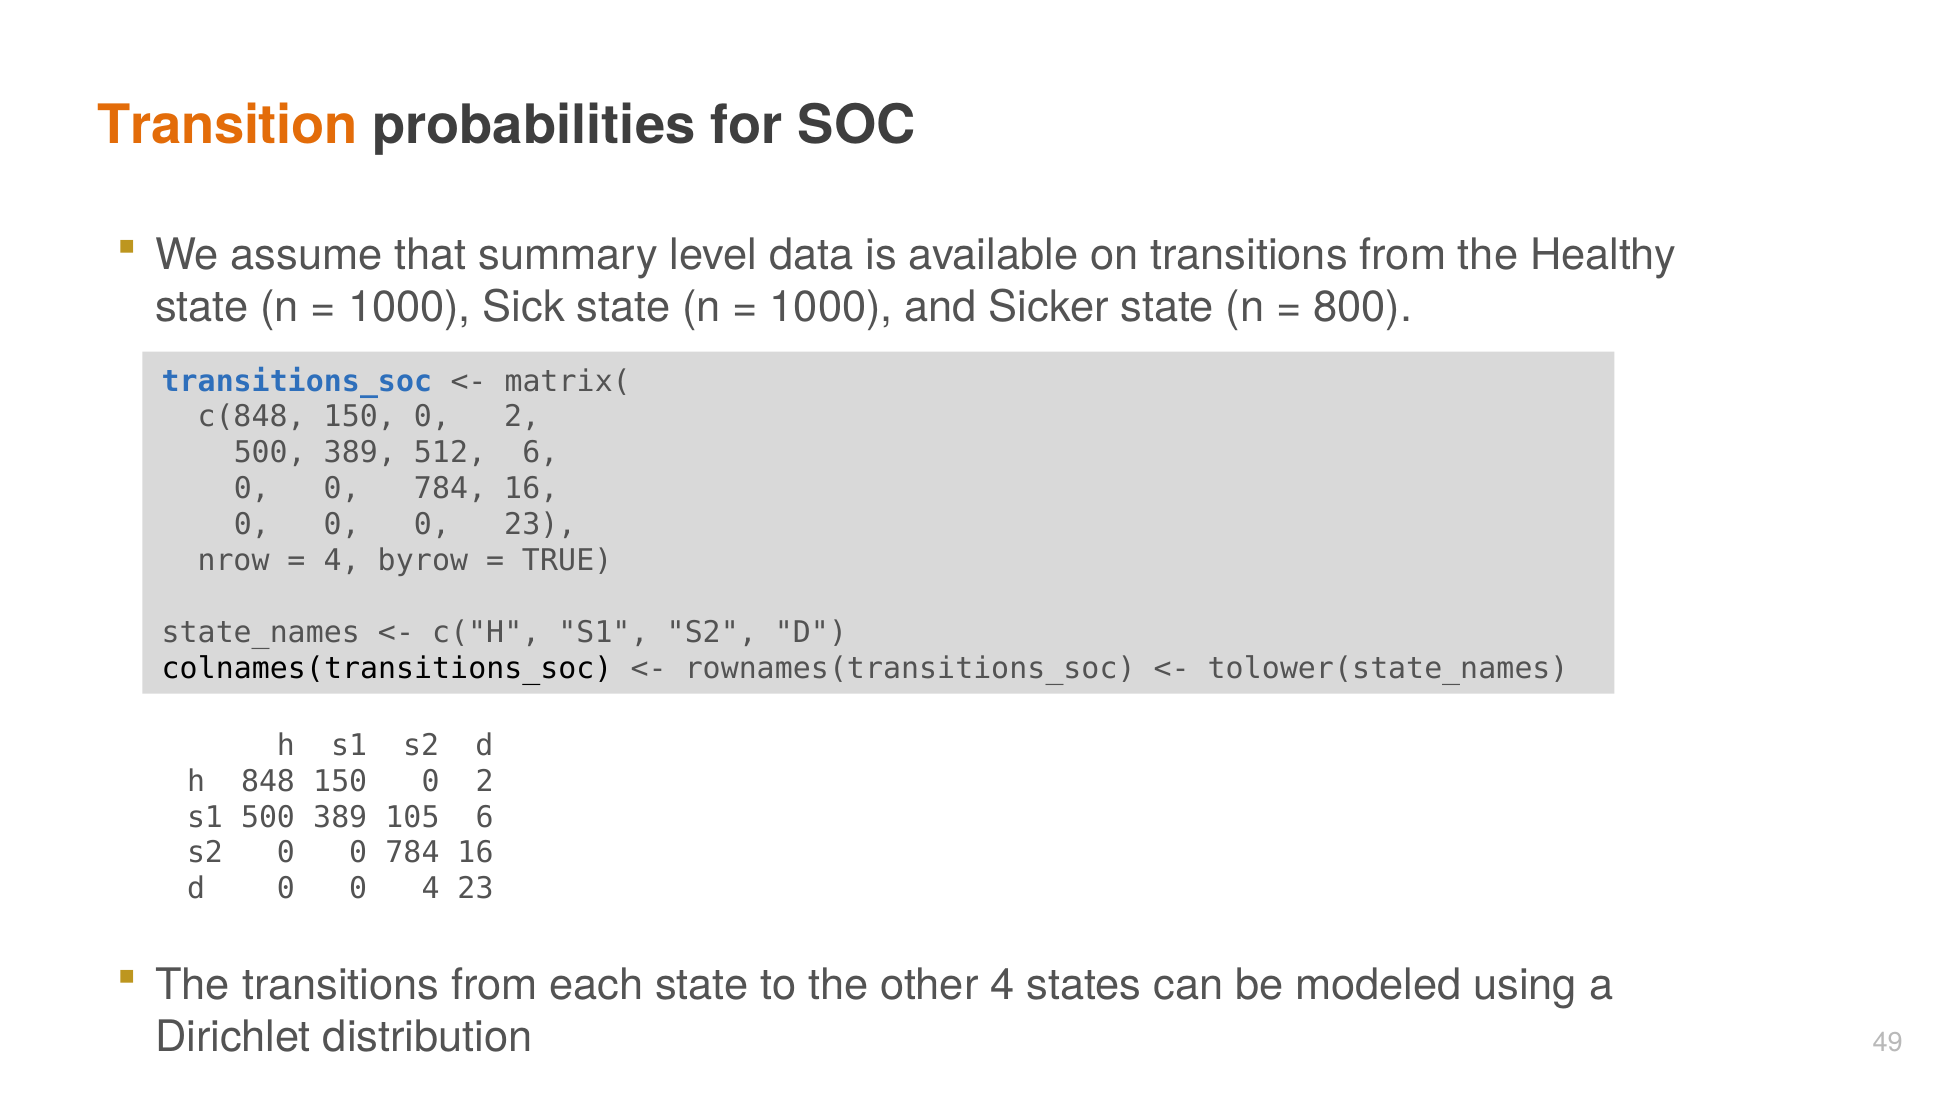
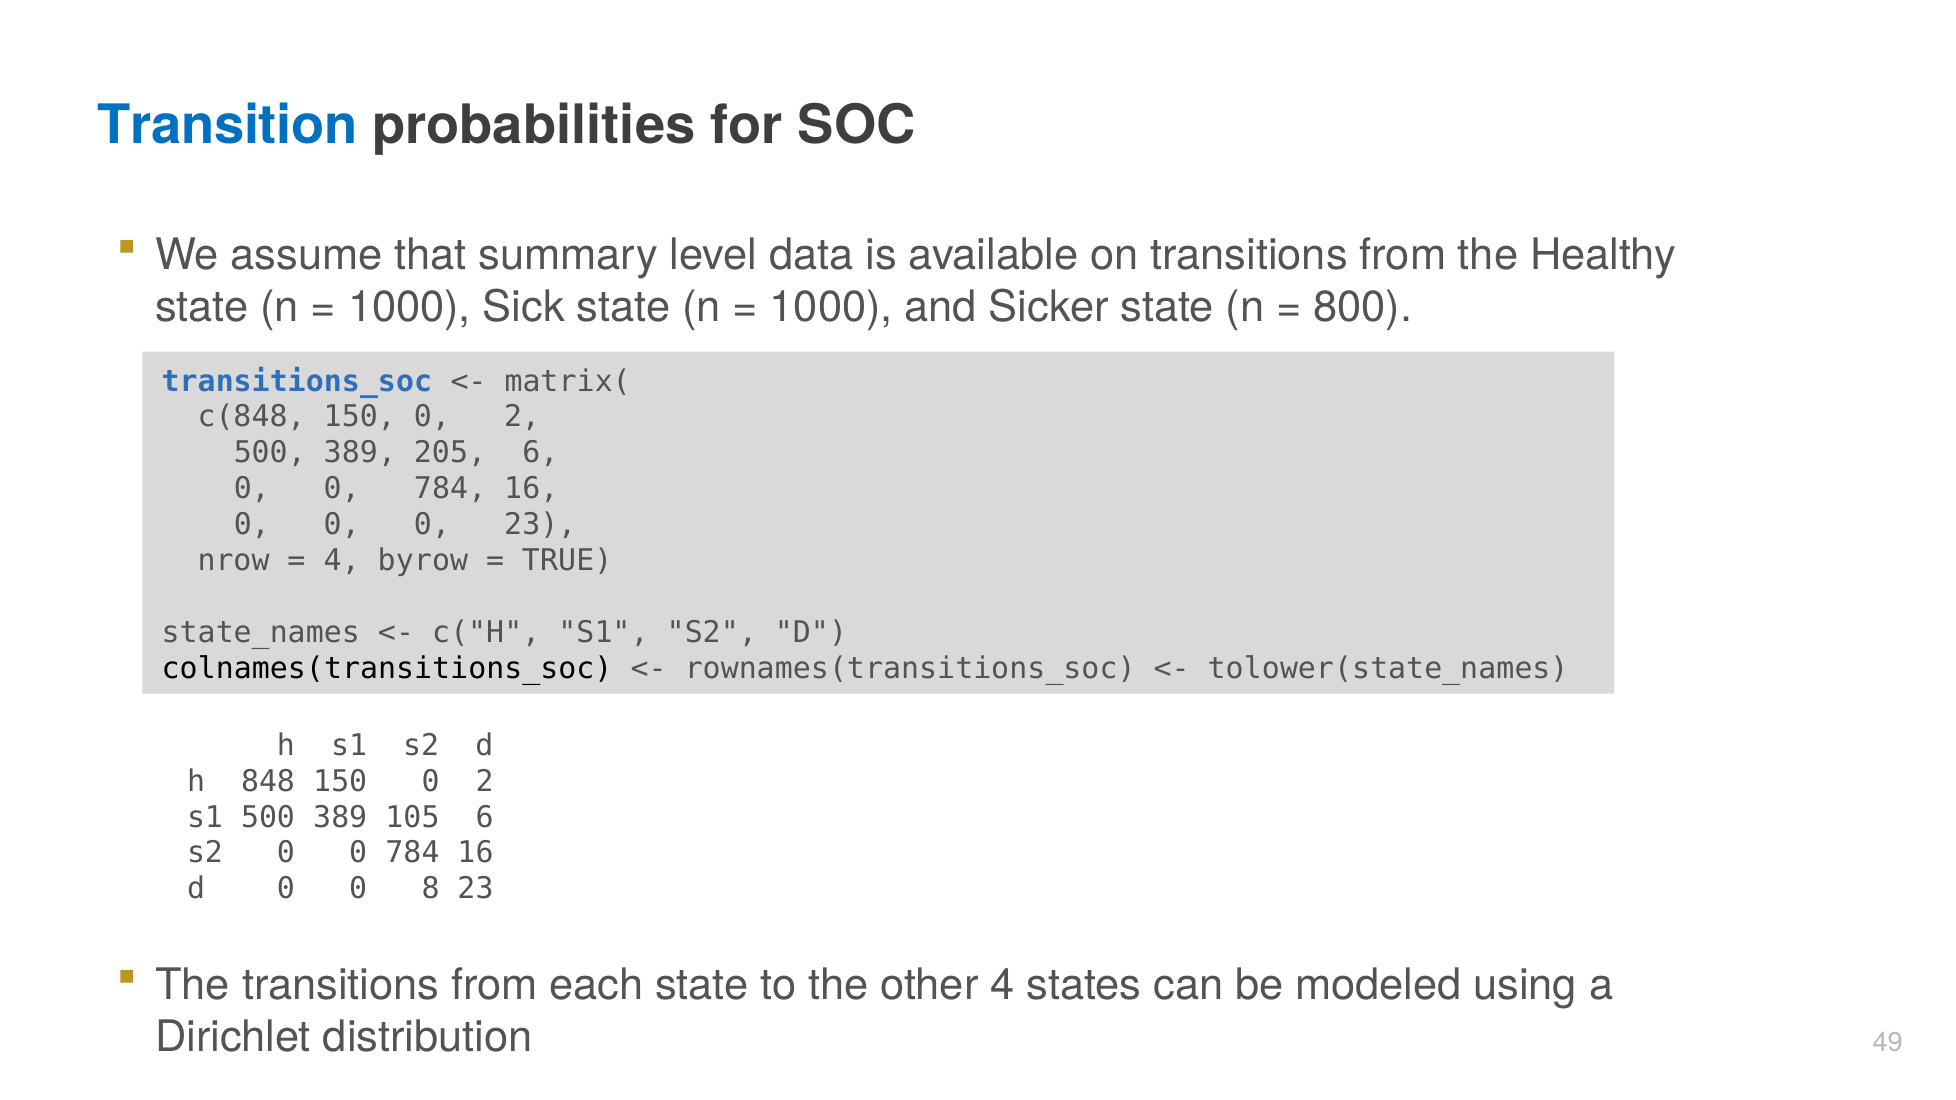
Transition colour: orange -> blue (228, 126)
512: 512 -> 205 (450, 453)
0 4: 4 -> 8 (431, 889)
